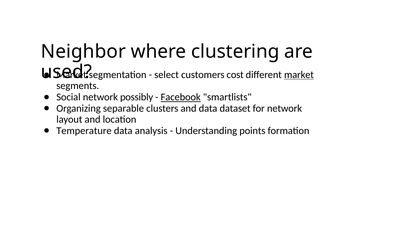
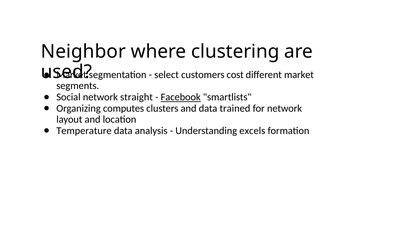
market underline: present -> none (299, 74)
possibly: possibly -> straight (137, 97)
separable: separable -> computes (124, 108)
dataset: dataset -> trained (235, 108)
points: points -> excels (252, 130)
